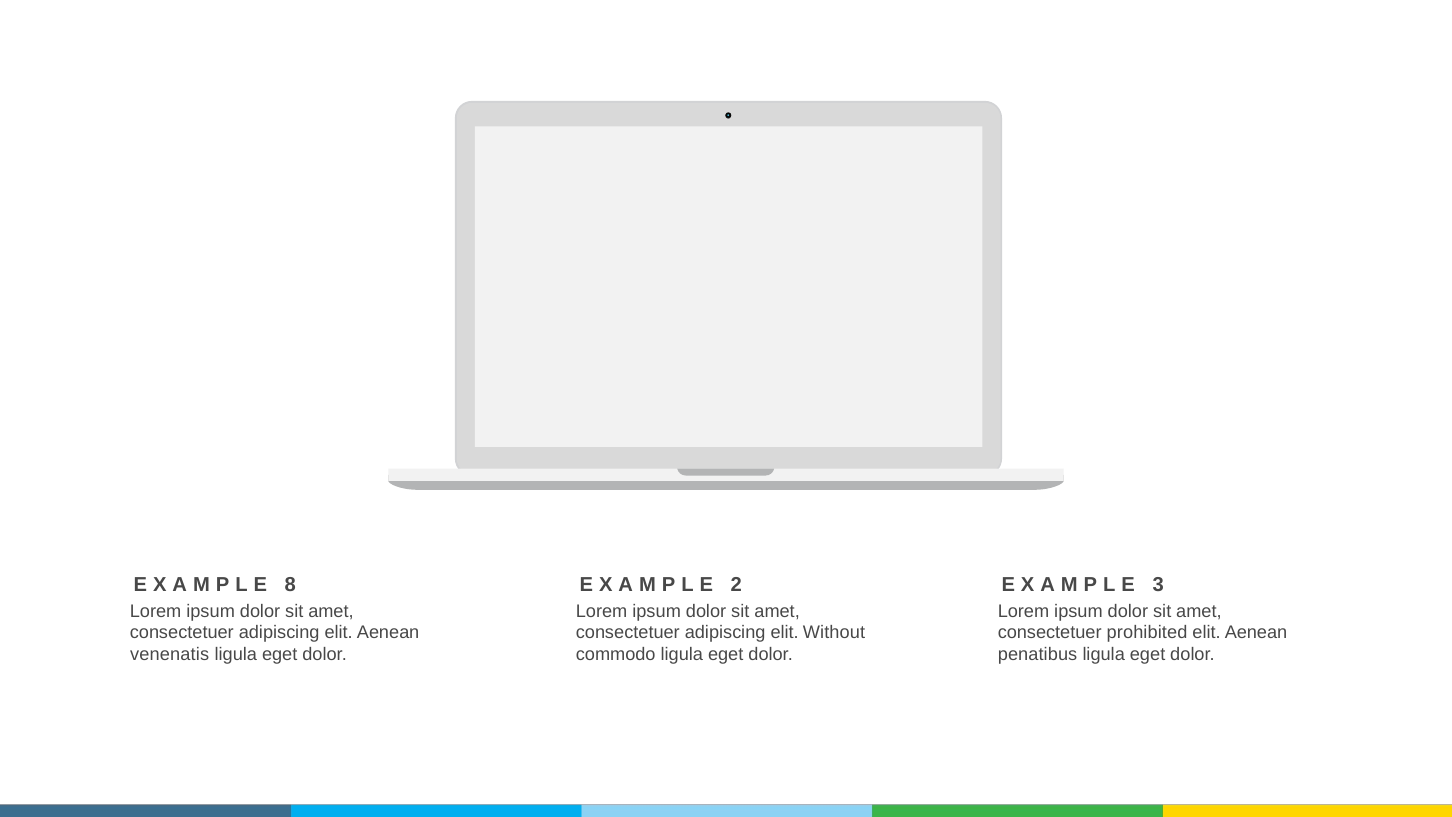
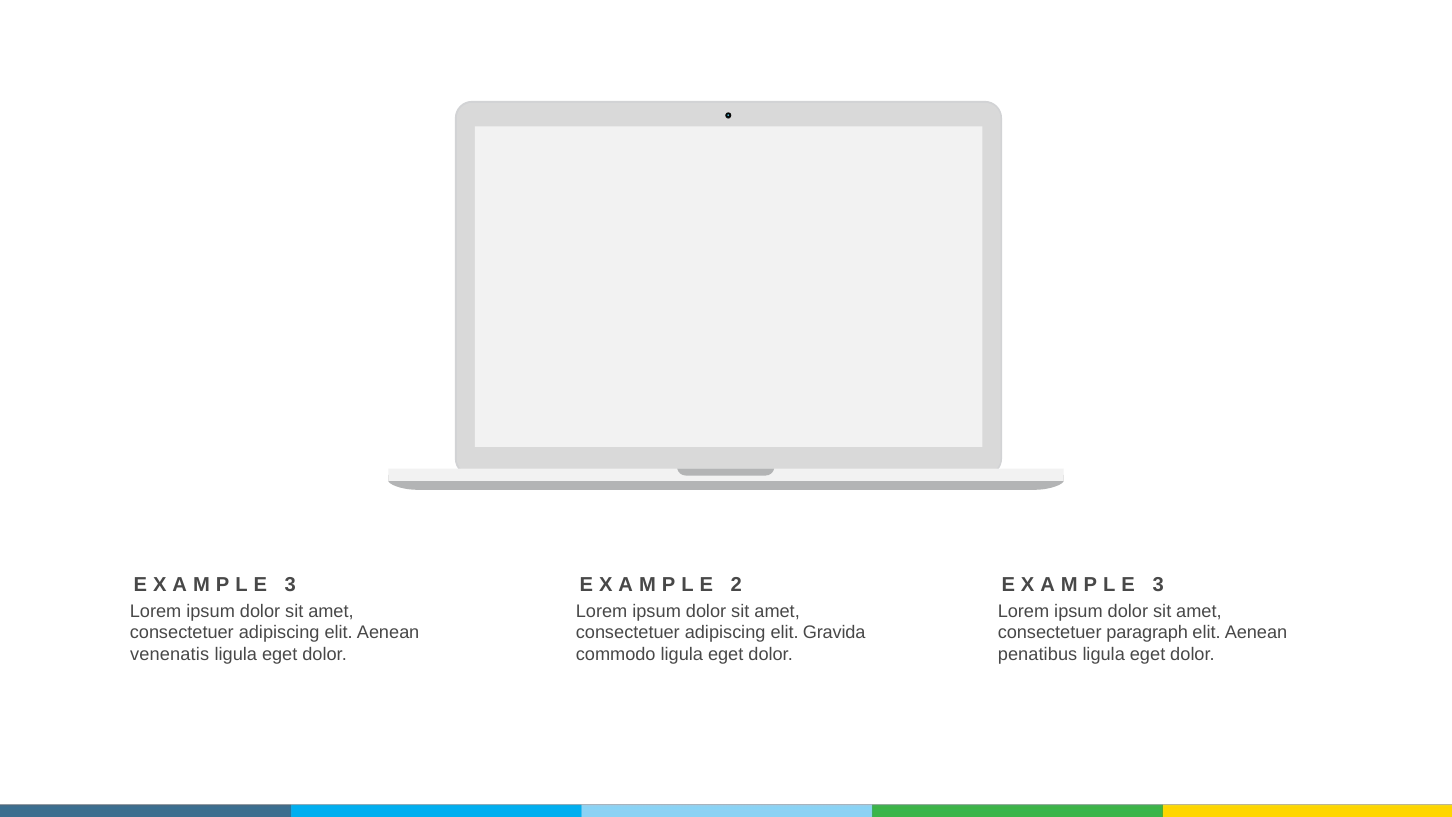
8: 8 -> 3 (290, 585)
Without: Without -> Gravida (834, 633)
prohibited: prohibited -> paragraph (1147, 633)
